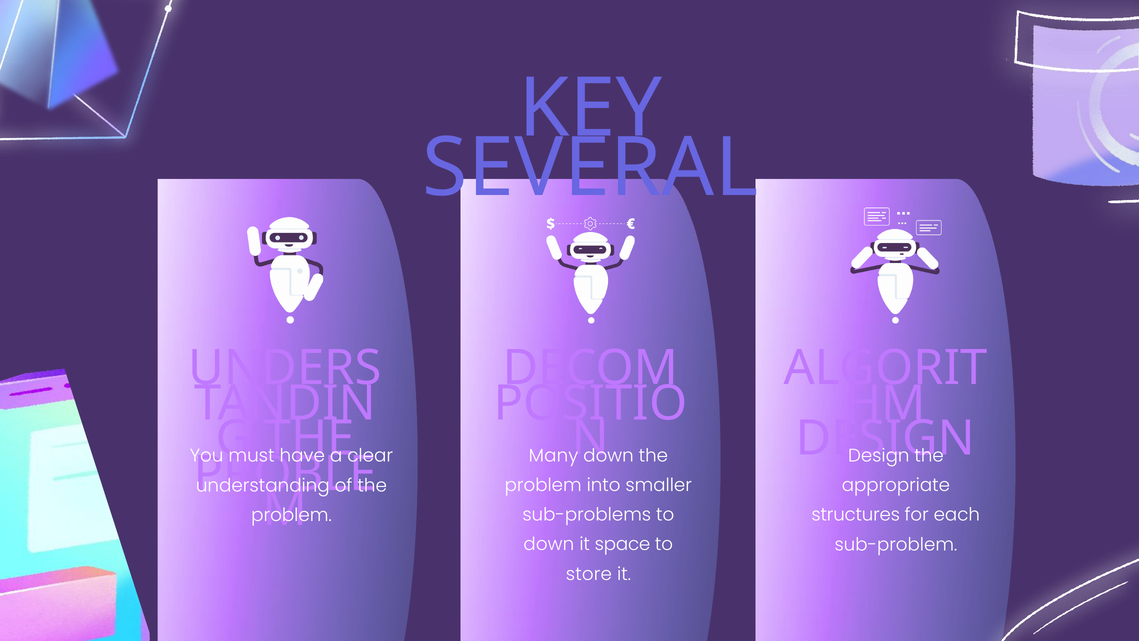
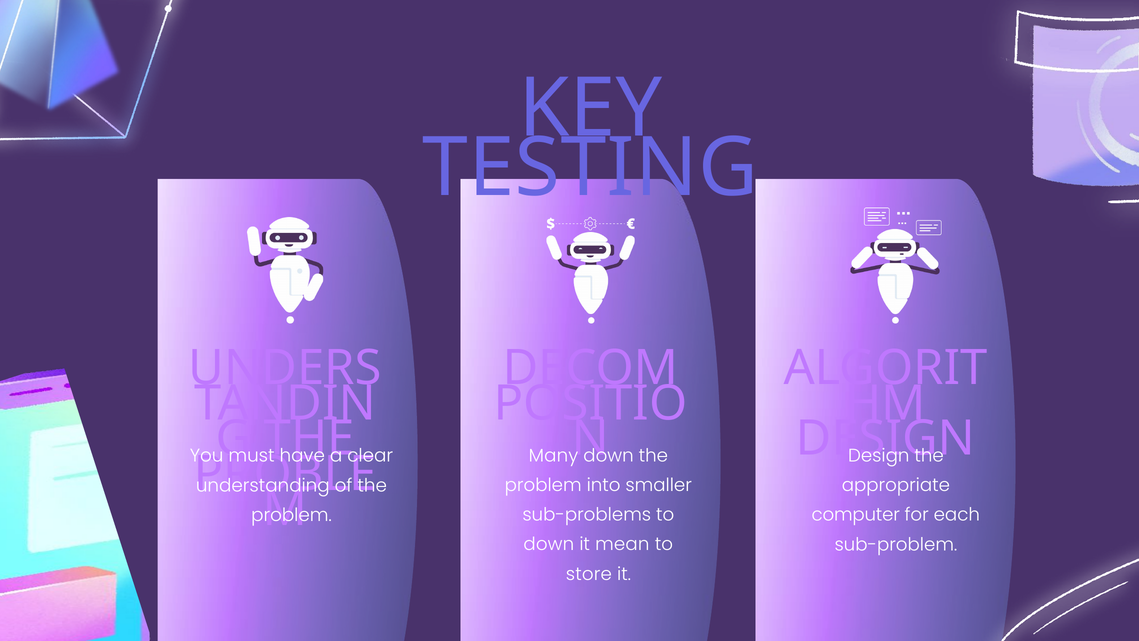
SEVERAL: SEVERAL -> TESTING (590, 168)
structures: structures -> computer (856, 515)
space: space -> mean (622, 544)
